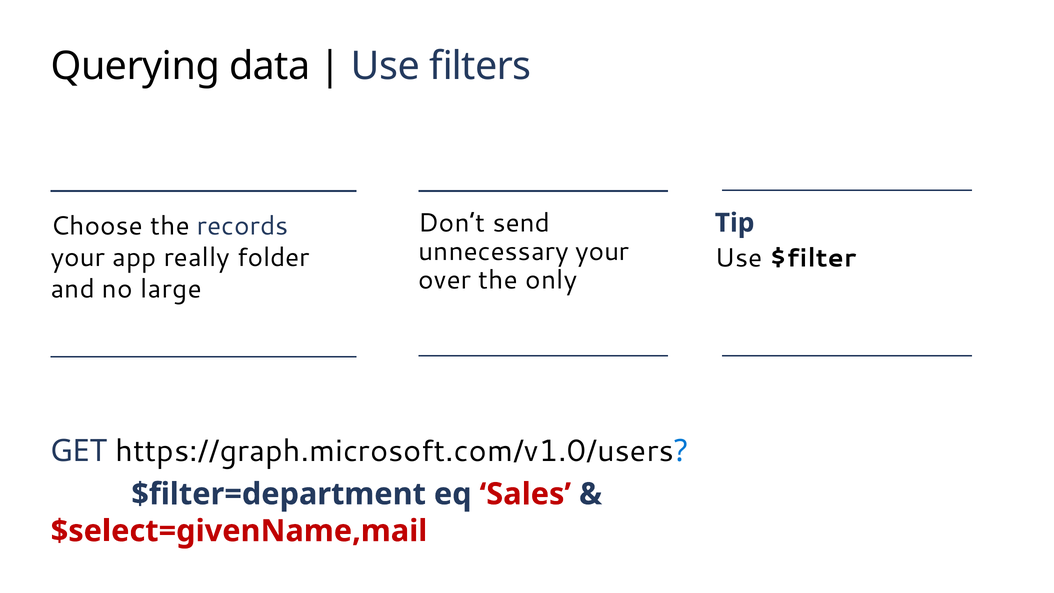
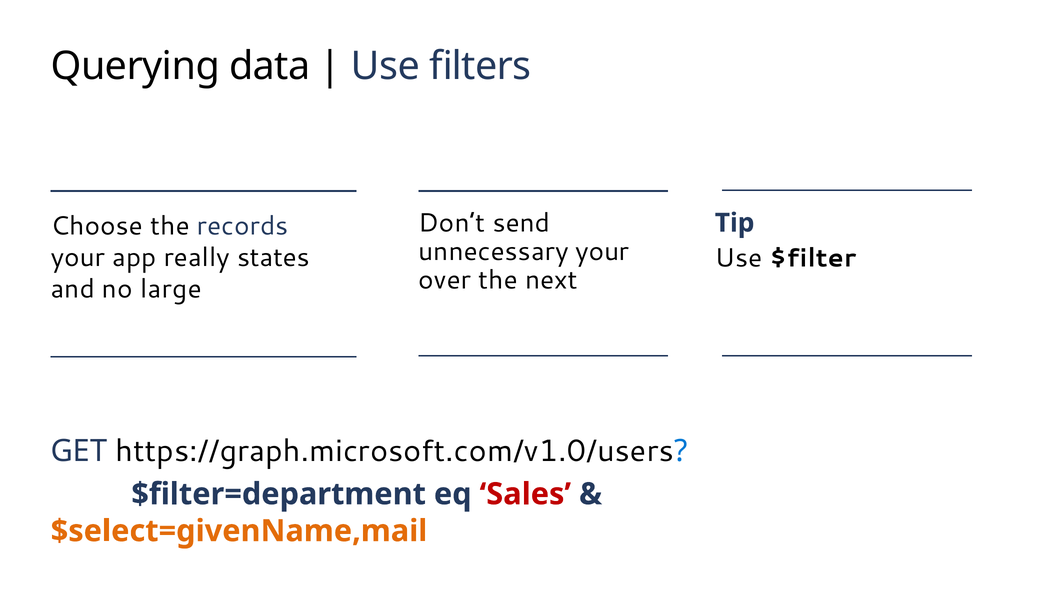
folder: folder -> states (273, 257)
only: only -> next (551, 280)
$select=givenName,mail colour: red -> orange (239, 531)
